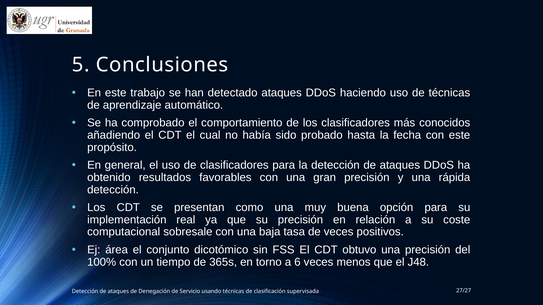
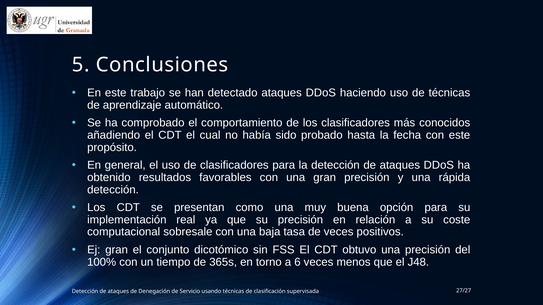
Ej área: área -> gran (117, 250)
